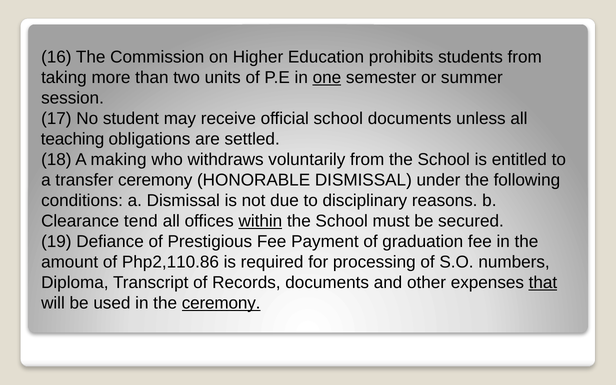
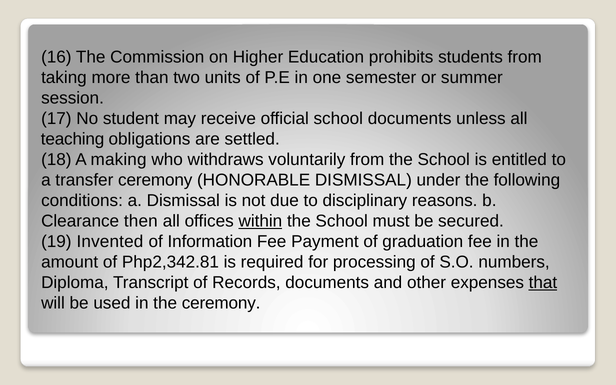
one underline: present -> none (327, 77)
tend: tend -> then (141, 221)
Defiance: Defiance -> Invented (110, 242)
Prestigious: Prestigious -> Information (210, 242)
Php2,110.86: Php2,110.86 -> Php2,342.81 (170, 262)
ceremony underline: present -> none (221, 303)
